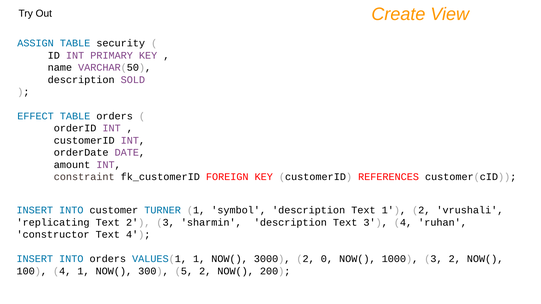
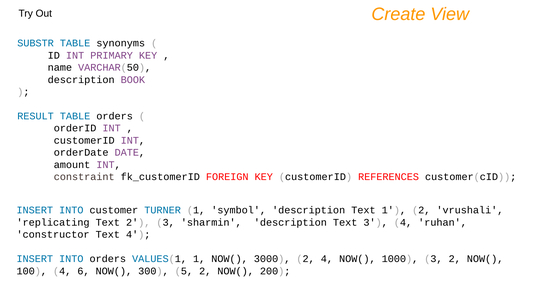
ASSIGN: ASSIGN -> SUBSTR (36, 43)
security: security -> synonyms (121, 43)
SOLD: SOLD -> BOOK (133, 80)
EFFECT: EFFECT -> RESULT (36, 116)
2 0: 0 -> 4 (327, 259)
4 1: 1 -> 6 (83, 271)
